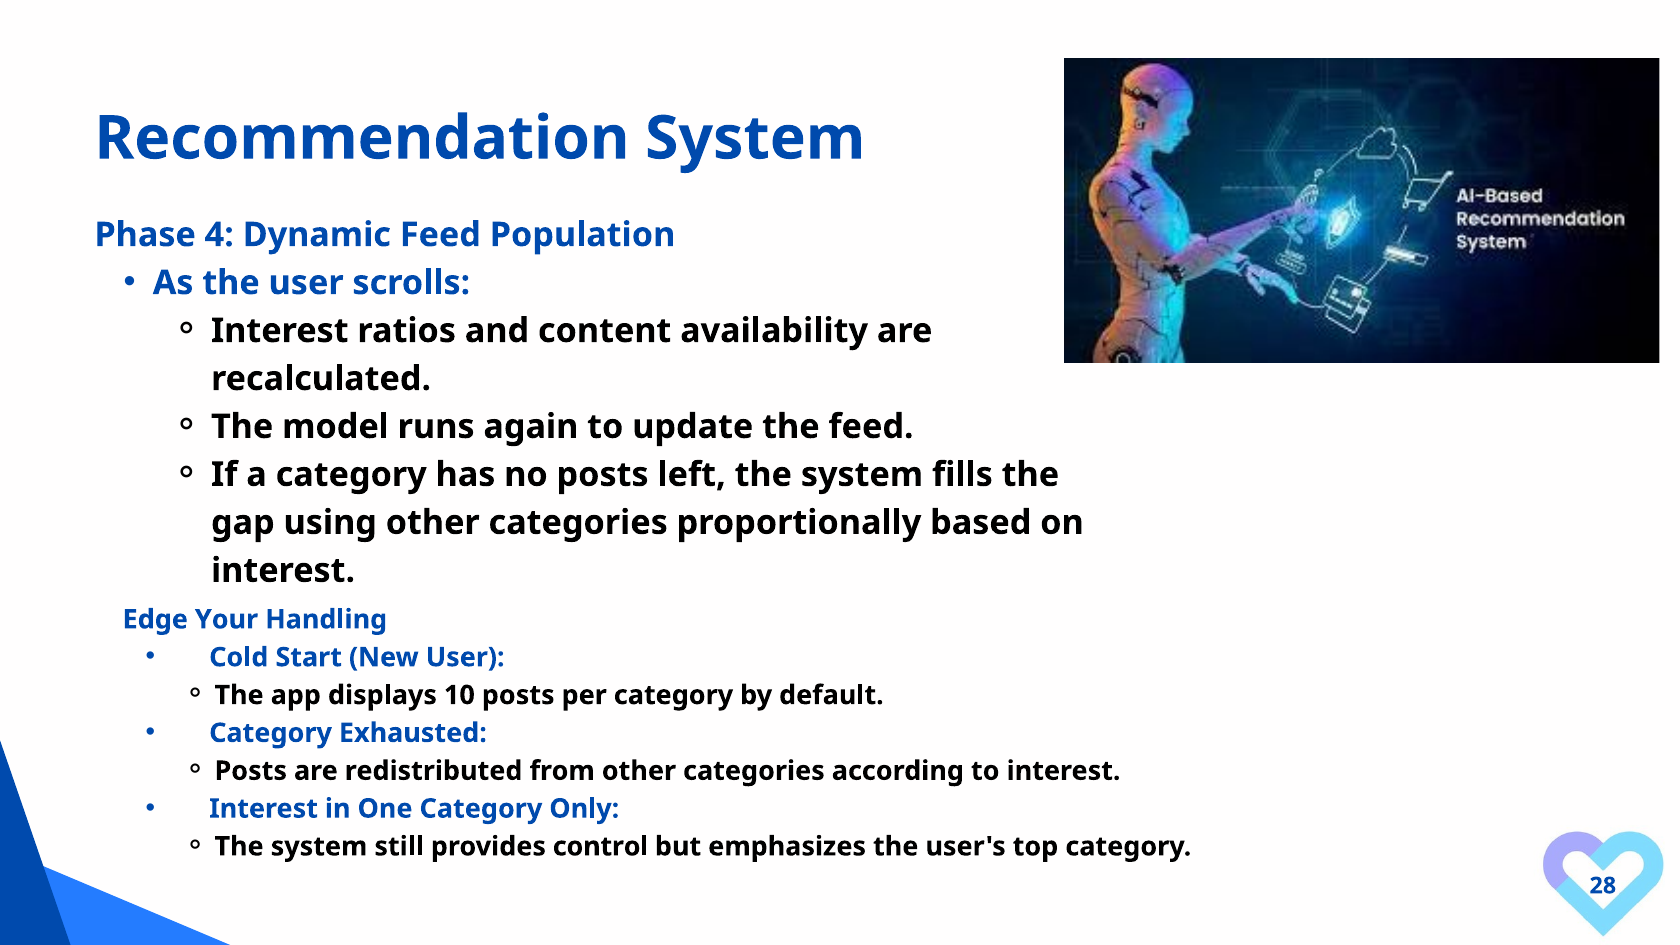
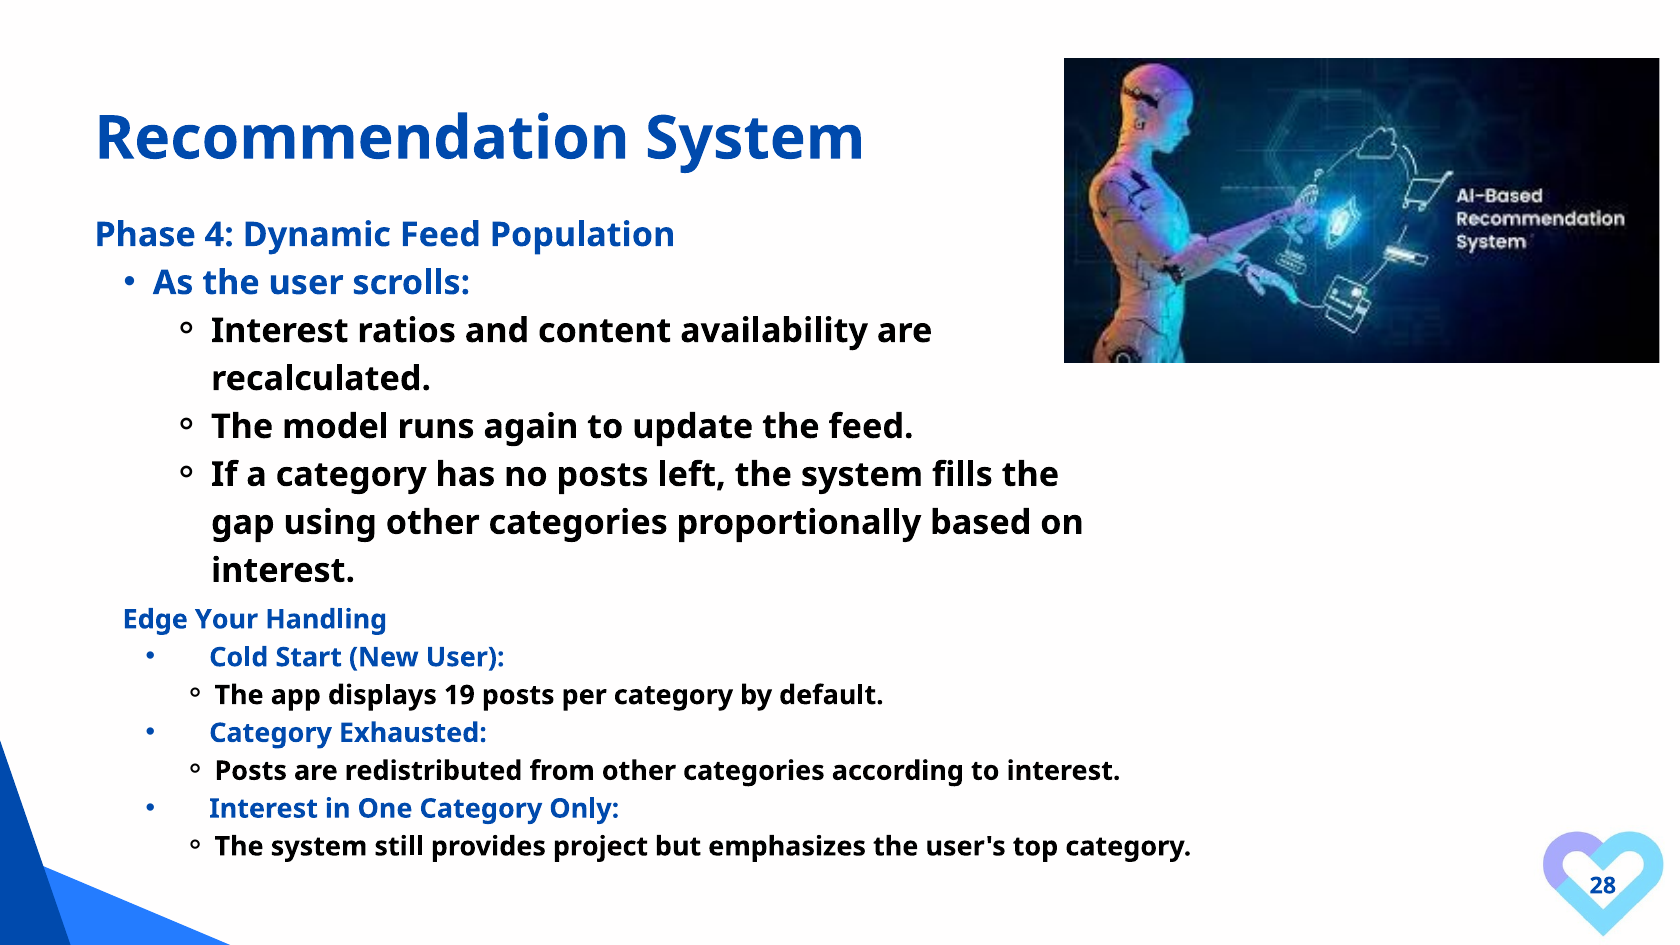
10: 10 -> 19 (459, 695)
control: control -> project (601, 847)
